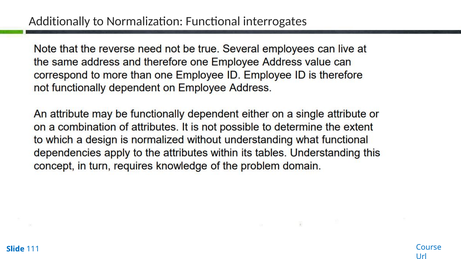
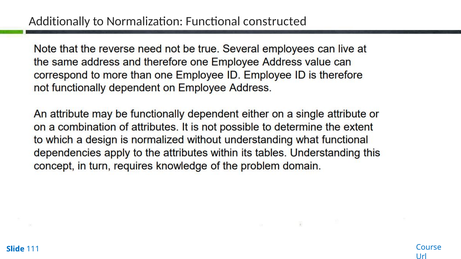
interrogates: interrogates -> constructed (275, 21)
